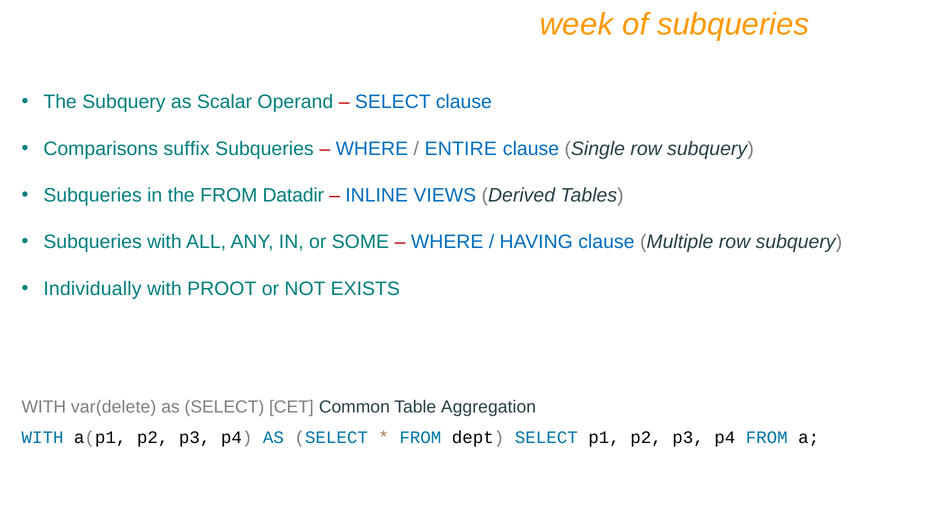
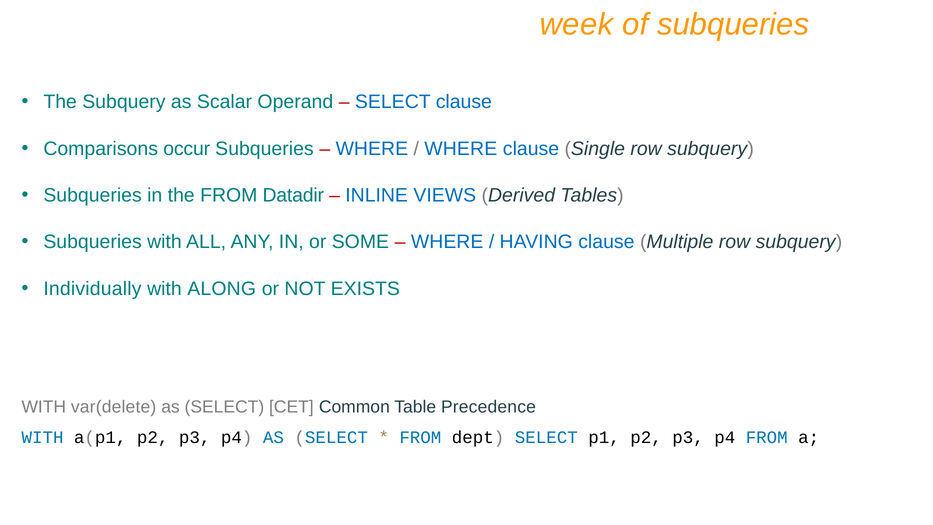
suffix: suffix -> occur (187, 149)
ENTIRE: ENTIRE -> WHERE (461, 149)
PROOT: PROOT -> ALONG (222, 289)
Aggregation: Aggregation -> Precedence (488, 407)
